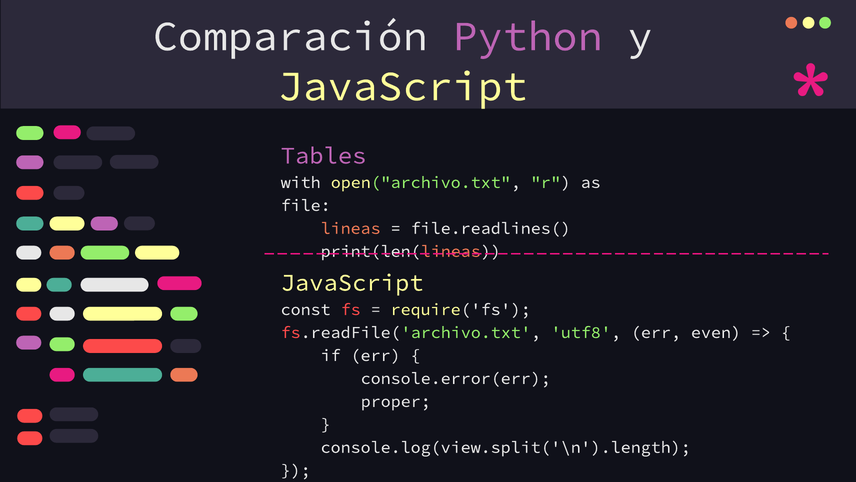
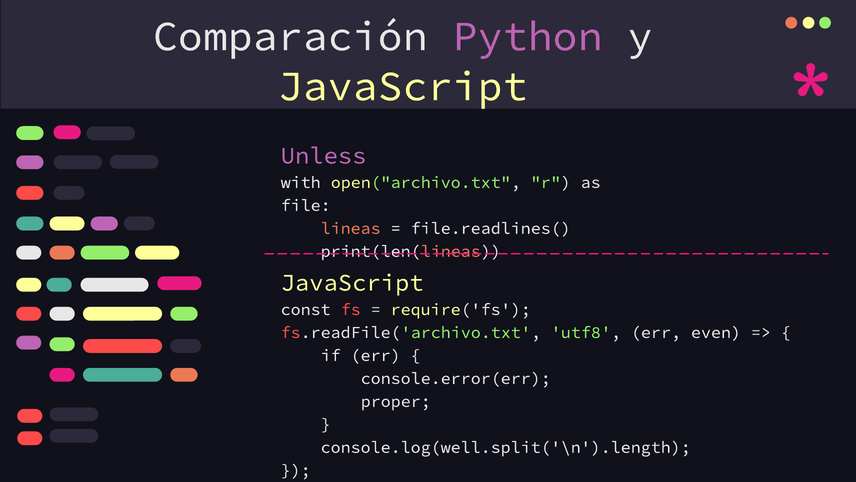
Tables: Tables -> Unless (324, 155)
console.log(view.split('\n').length: console.log(view.split('\n').length -> console.log(well.split('\n').length (506, 447)
